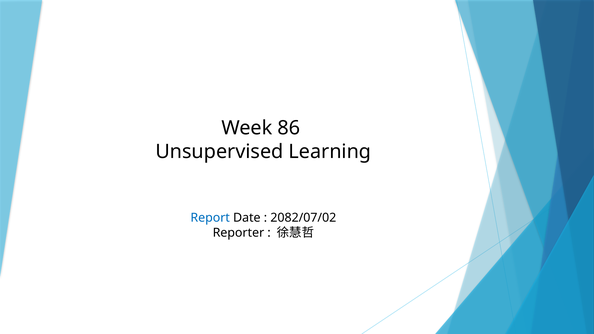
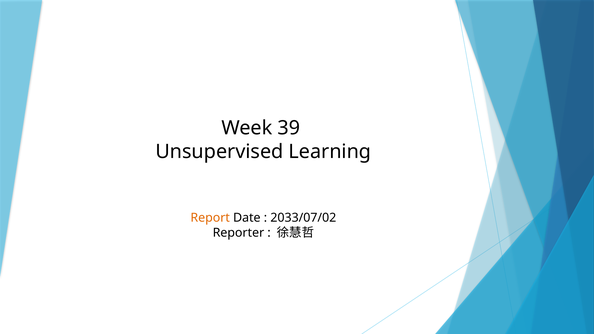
86: 86 -> 39 (289, 128)
Report colour: blue -> orange (210, 218)
2082/07/02: 2082/07/02 -> 2033/07/02 (303, 218)
